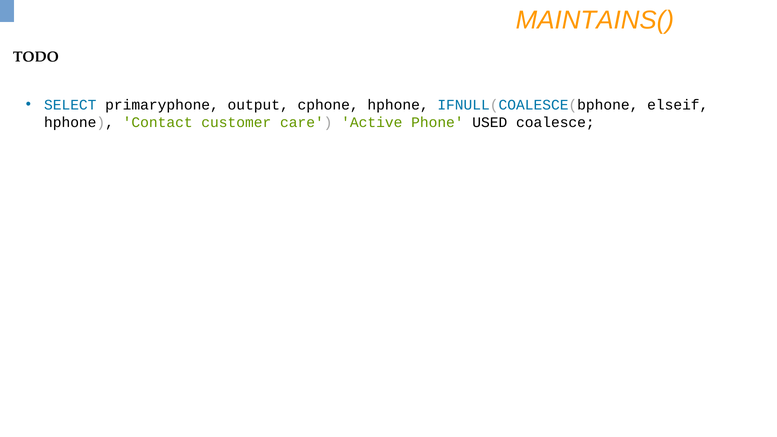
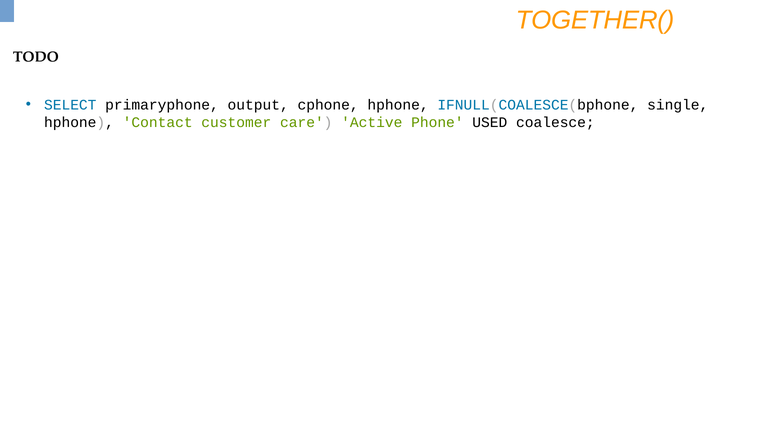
MAINTAINS(: MAINTAINS( -> TOGETHER( (595, 20)
elseif: elseif -> single (678, 105)
